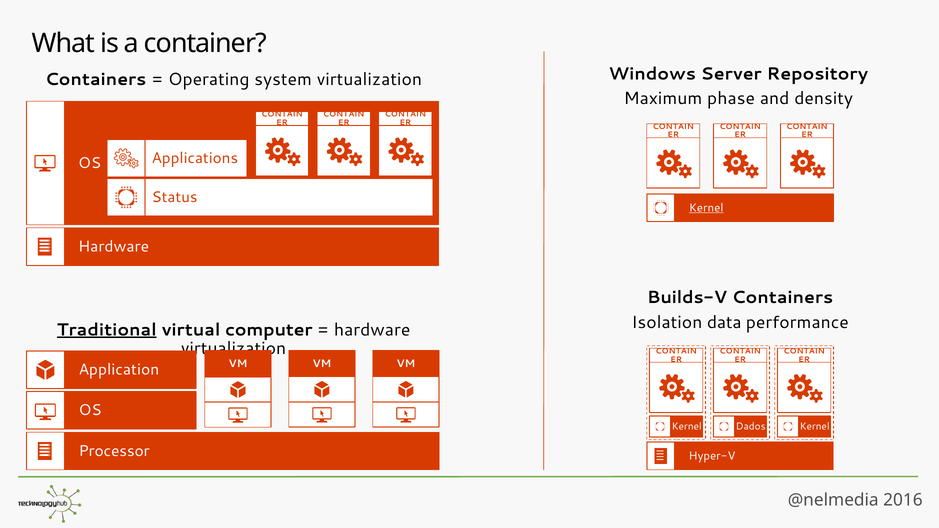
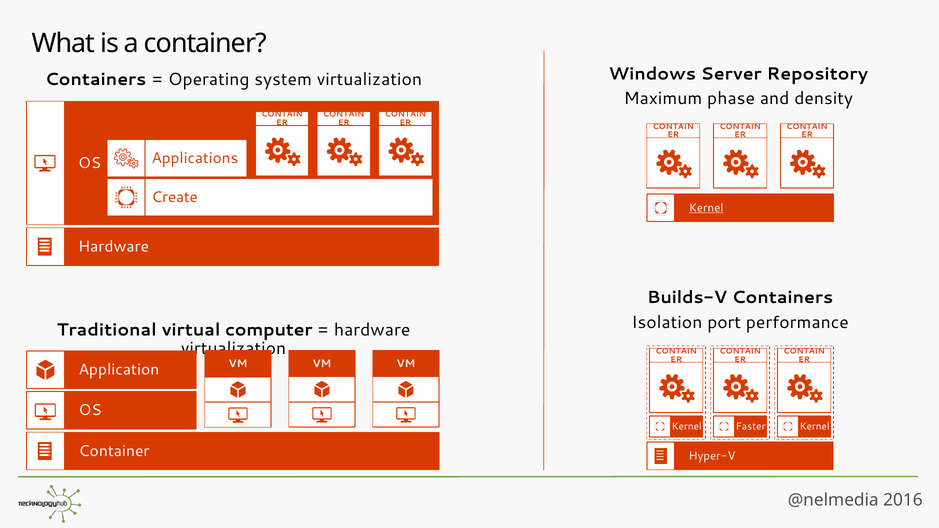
Status: Status -> Create (175, 197)
data: data -> port (724, 322)
Traditional underline: present -> none (107, 330)
Dados: Dados -> Faster (751, 427)
Processor: Processor -> Container (114, 451)
